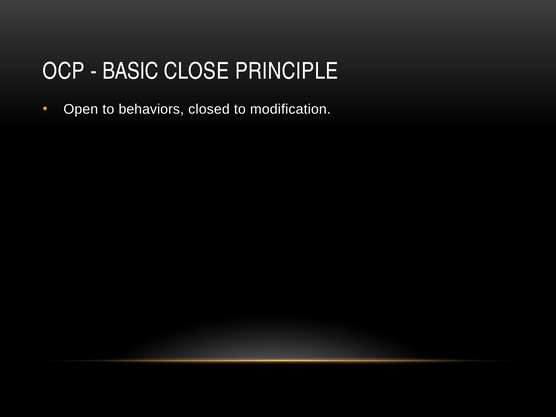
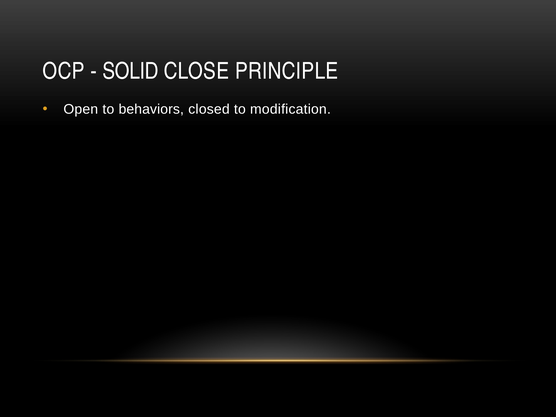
BASIC: BASIC -> SOLID (130, 71)
